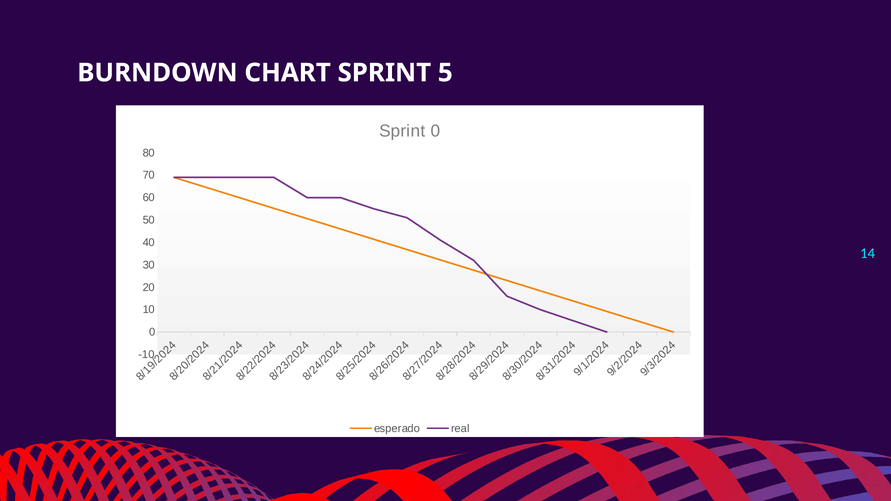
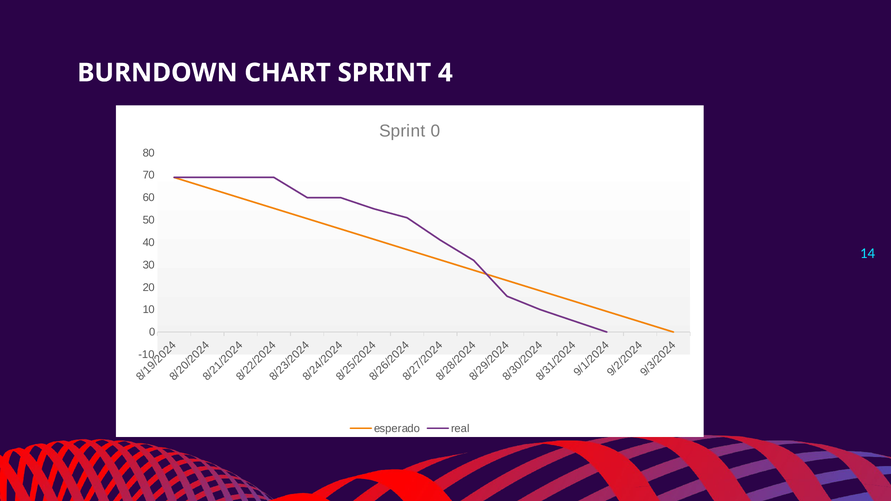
SPRINT 5: 5 -> 4 (445, 73)
